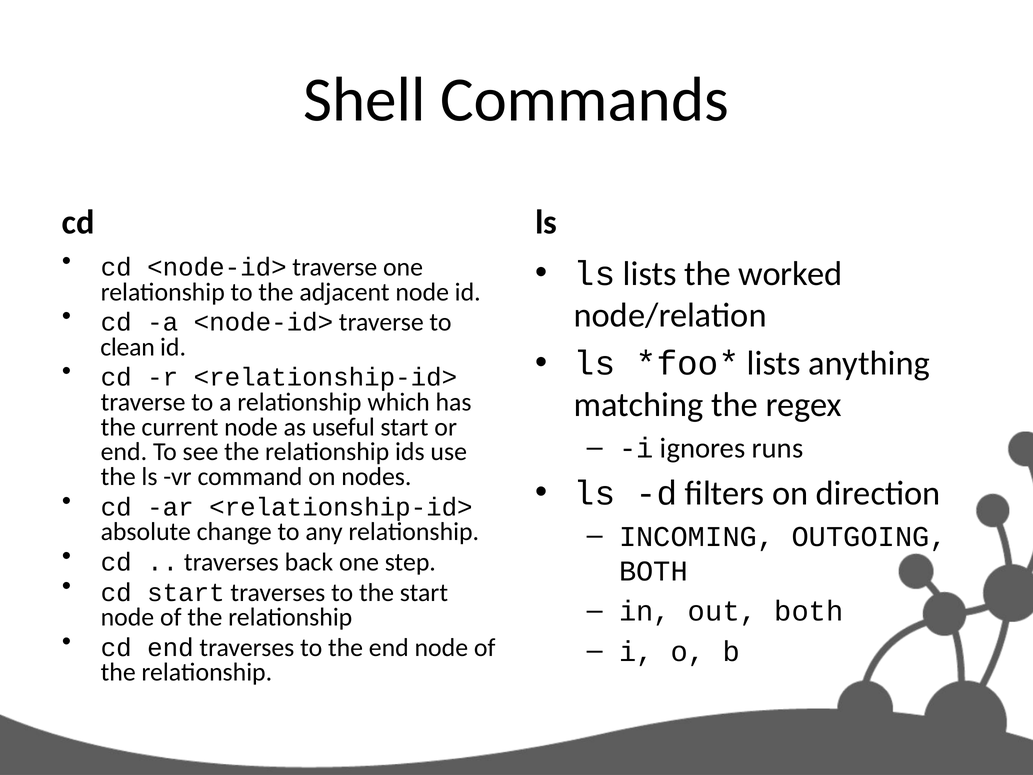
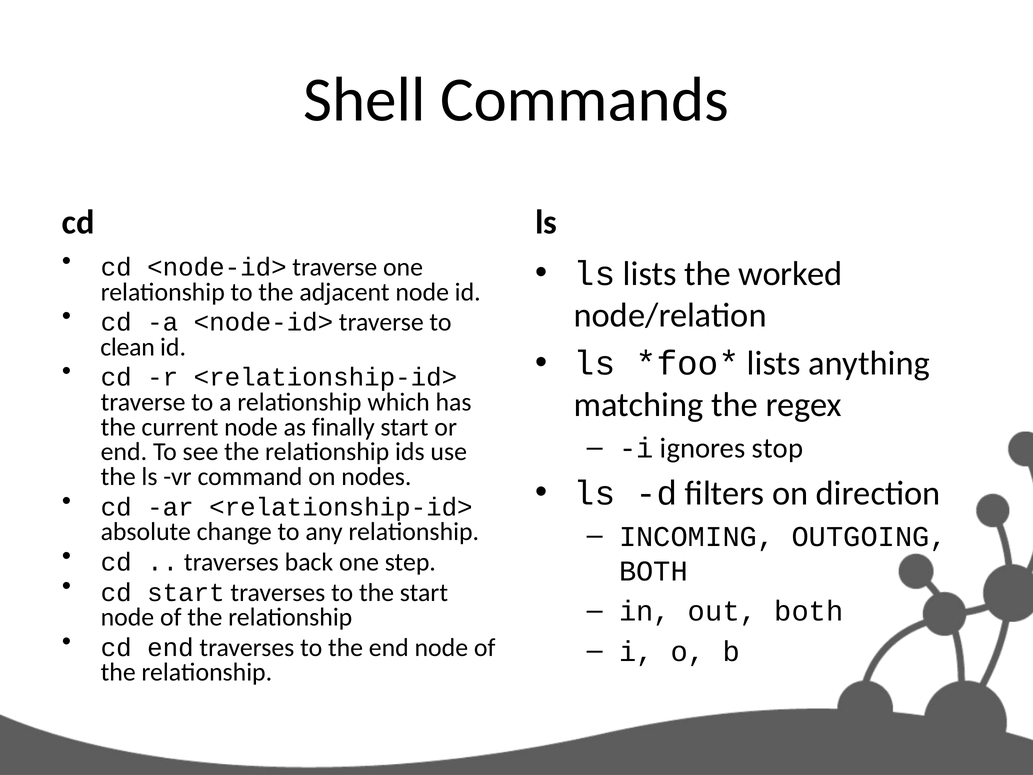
useful: useful -> finally (343, 427)
runs: runs -> stop (778, 448)
